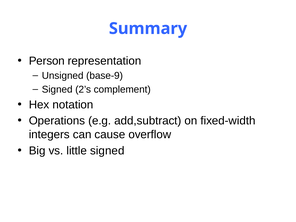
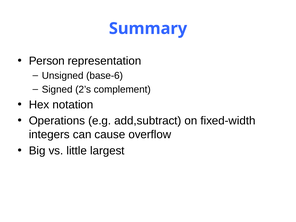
base-9: base-9 -> base-6 (105, 76)
little signed: signed -> largest (107, 151)
